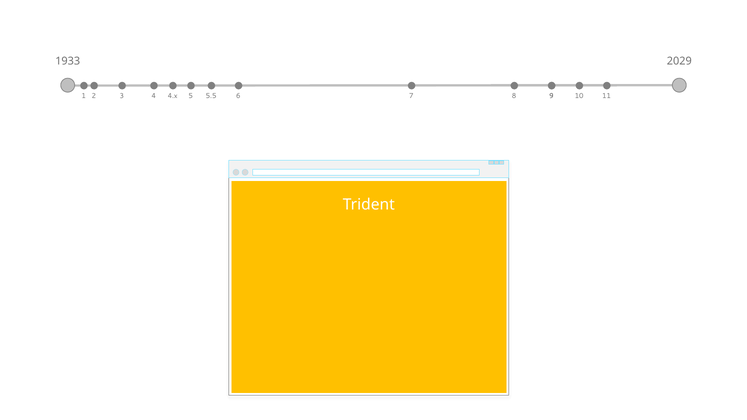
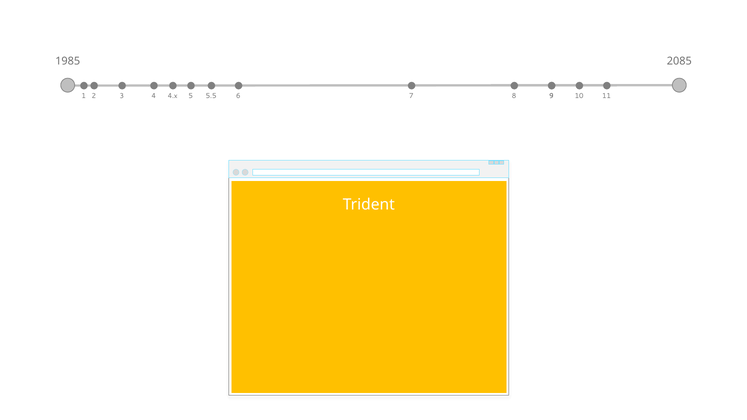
1933: 1933 -> 1985 (68, 61)
2029: 2029 -> 2085 (679, 61)
